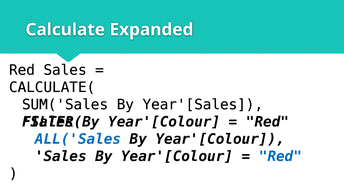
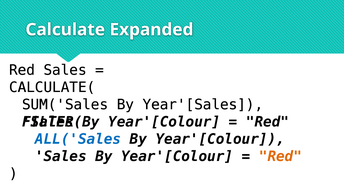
Red colour: blue -> orange (280, 156)
